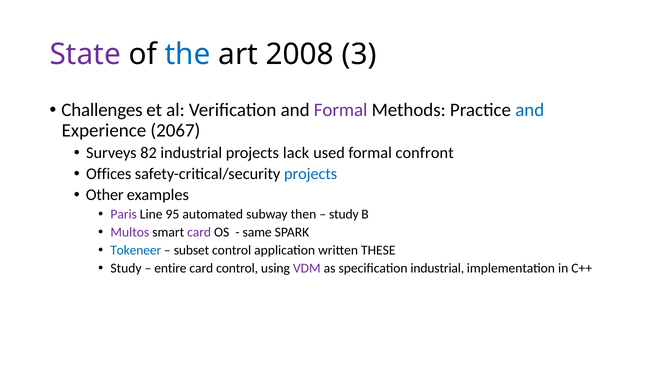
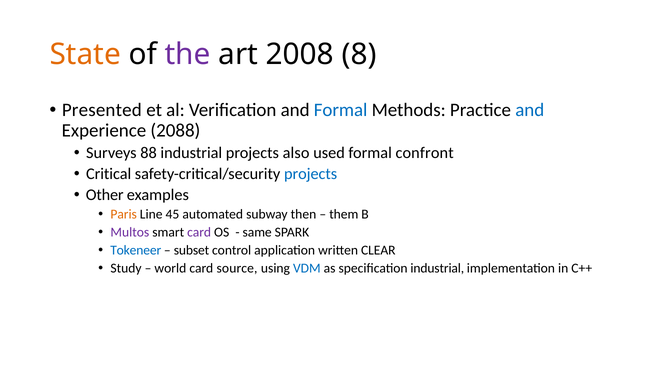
State colour: purple -> orange (85, 55)
the colour: blue -> purple (188, 55)
3: 3 -> 8 (359, 55)
Challenges: Challenges -> Presented (102, 110)
Formal colour: purple -> blue (341, 110)
2067: 2067 -> 2088 (175, 130)
82: 82 -> 88 (149, 153)
lack: lack -> also (296, 153)
Offices: Offices -> Critical (109, 174)
Paris colour: purple -> orange (124, 214)
95: 95 -> 45 (172, 214)
study: study -> them (344, 214)
THESE: THESE -> CLEAR (378, 250)
entire: entire -> world (170, 268)
card control: control -> source (237, 268)
VDM colour: purple -> blue (307, 268)
